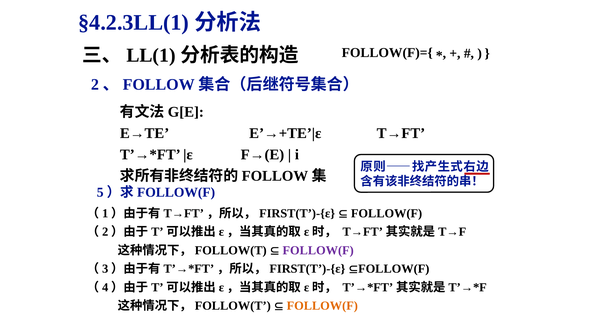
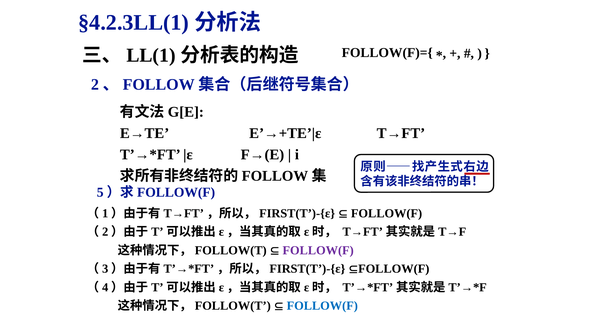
FOLLOW(F colour: orange -> blue (322, 305)
